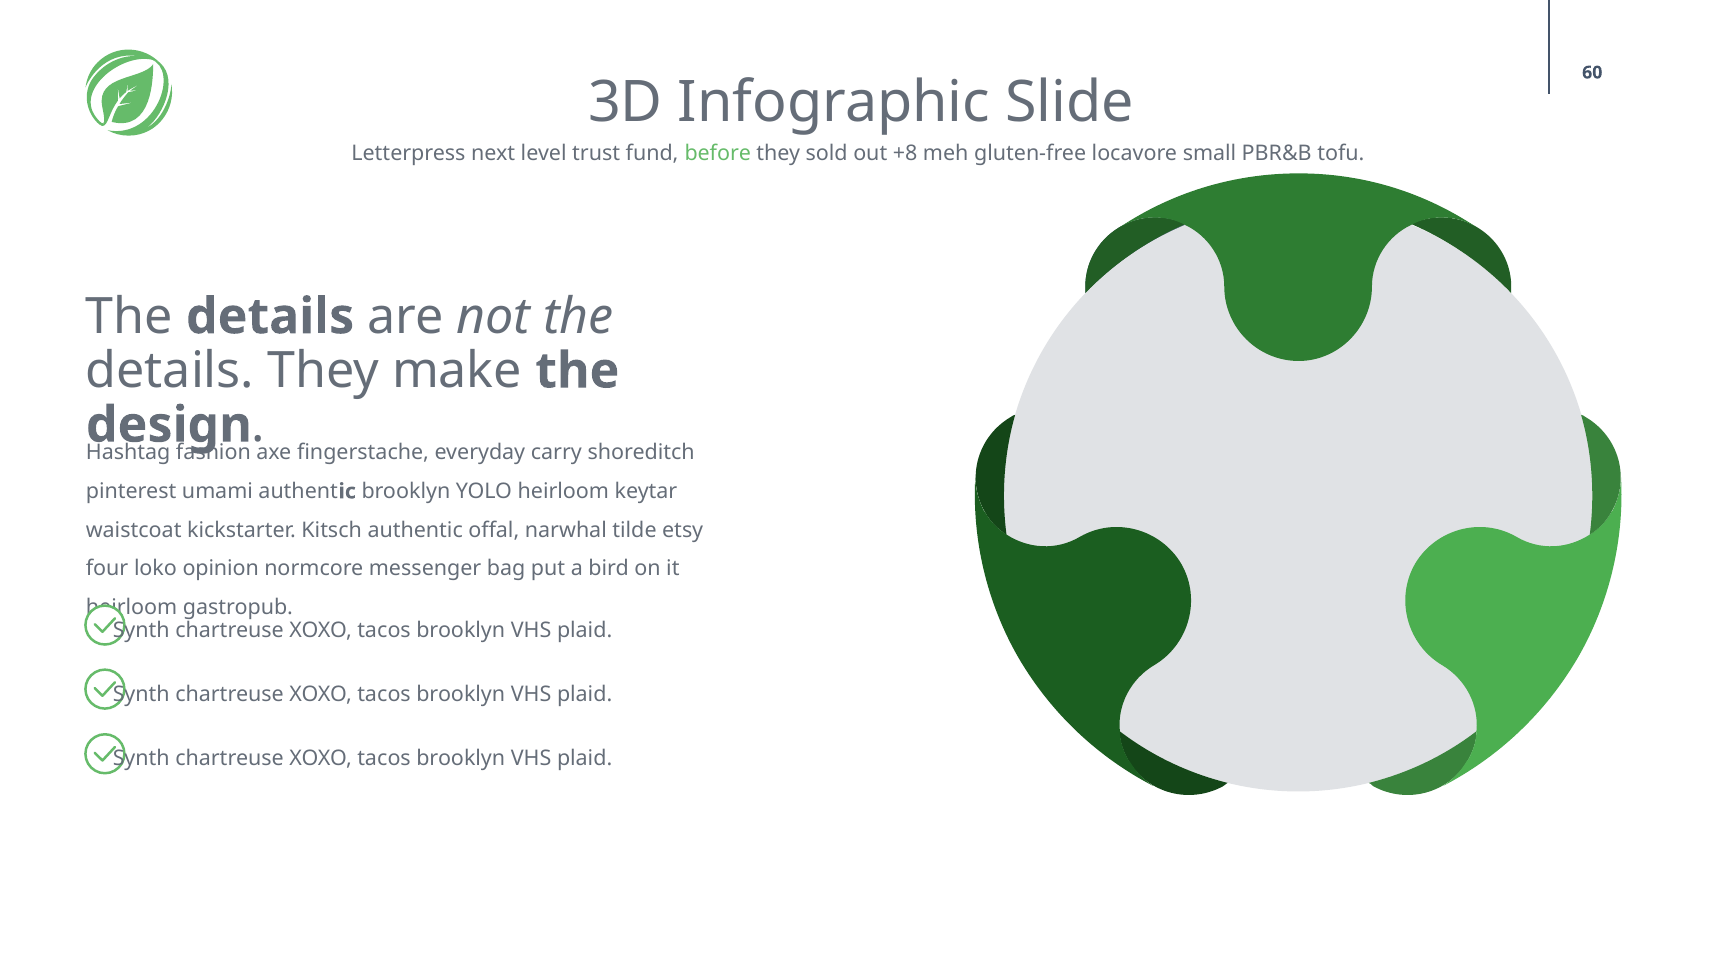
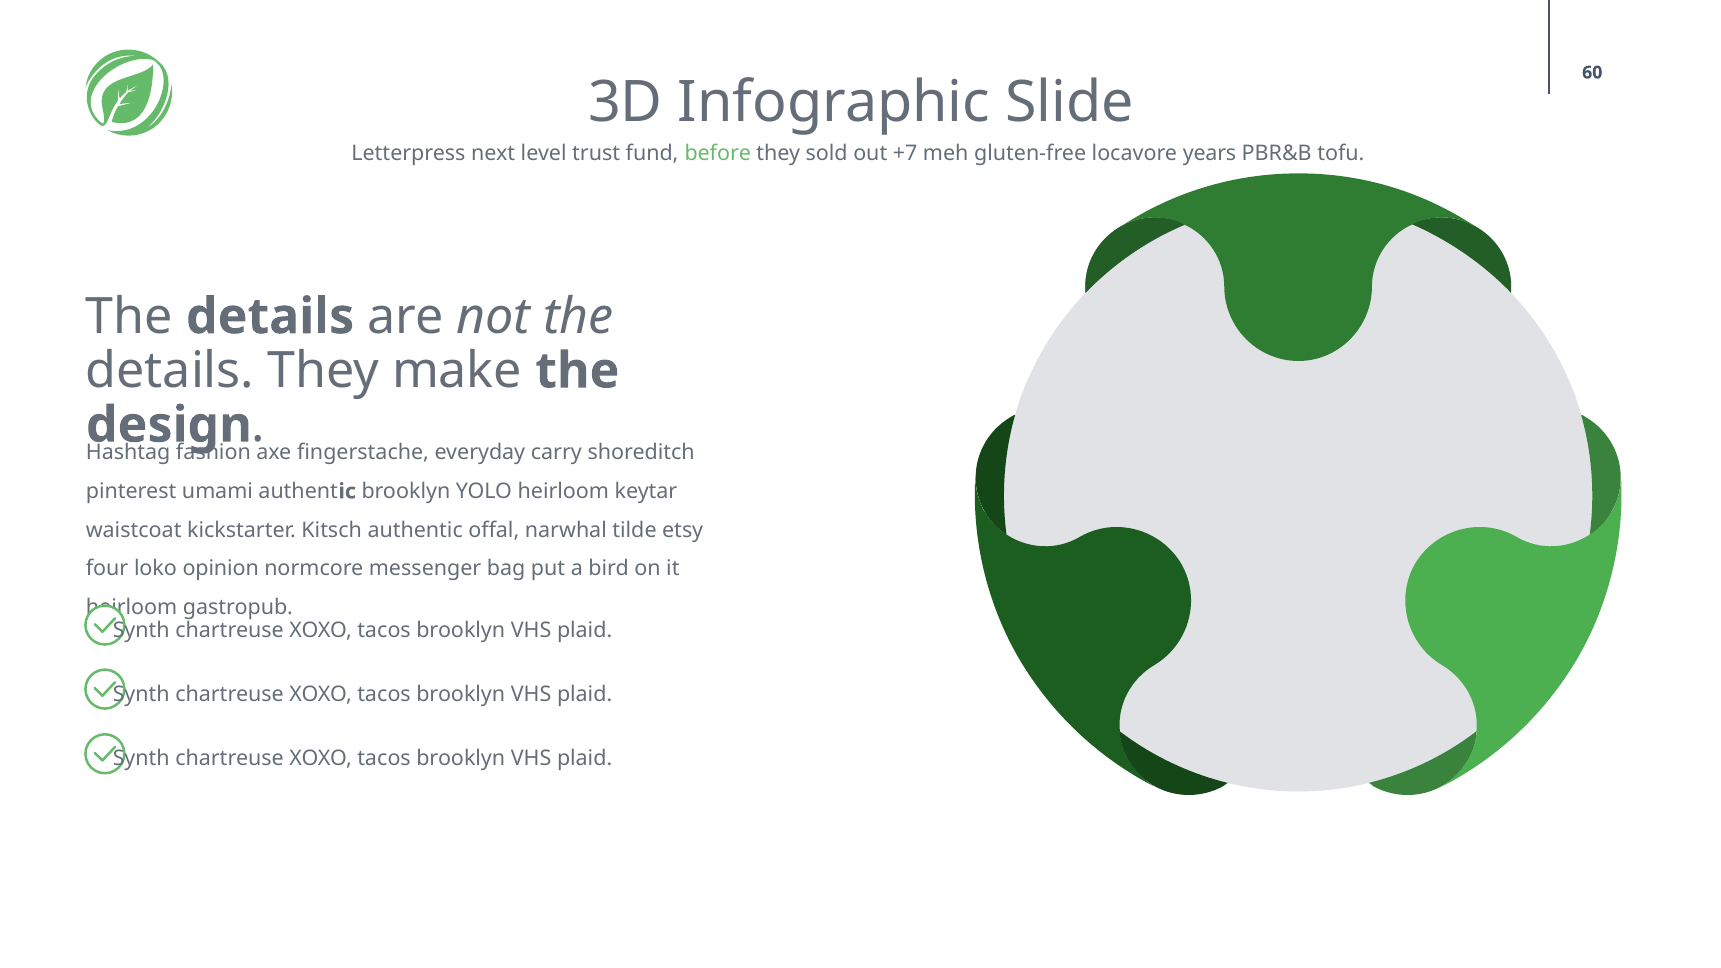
+8: +8 -> +7 (905, 153)
small: small -> years (1210, 153)
